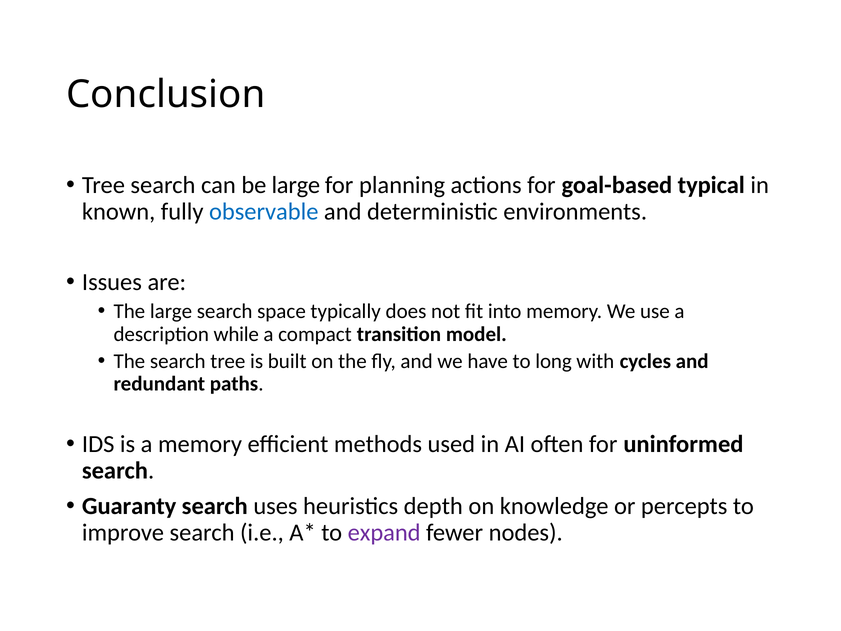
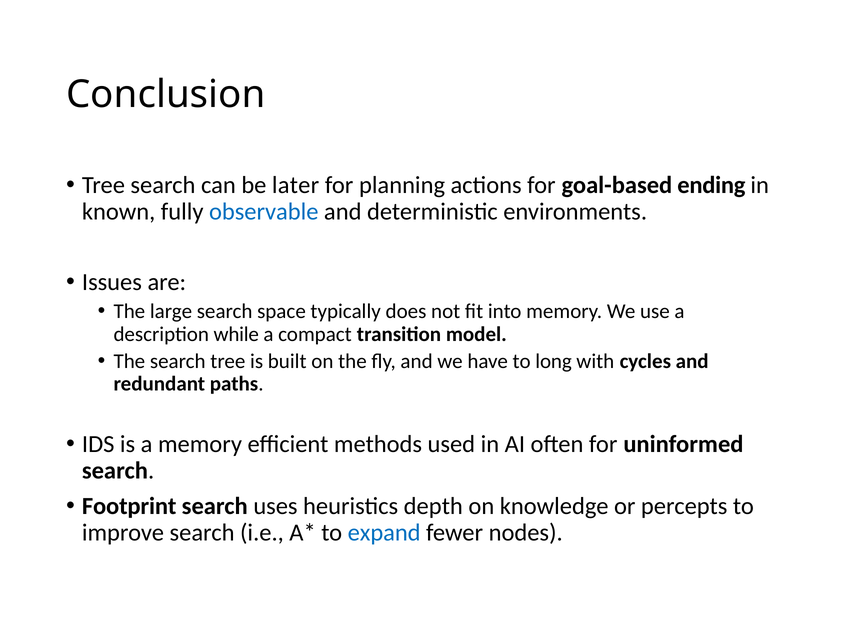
be large: large -> later (296, 185)
typical: typical -> ending (711, 185)
Guaranty: Guaranty -> Footprint (129, 506)
expand colour: purple -> blue (384, 532)
